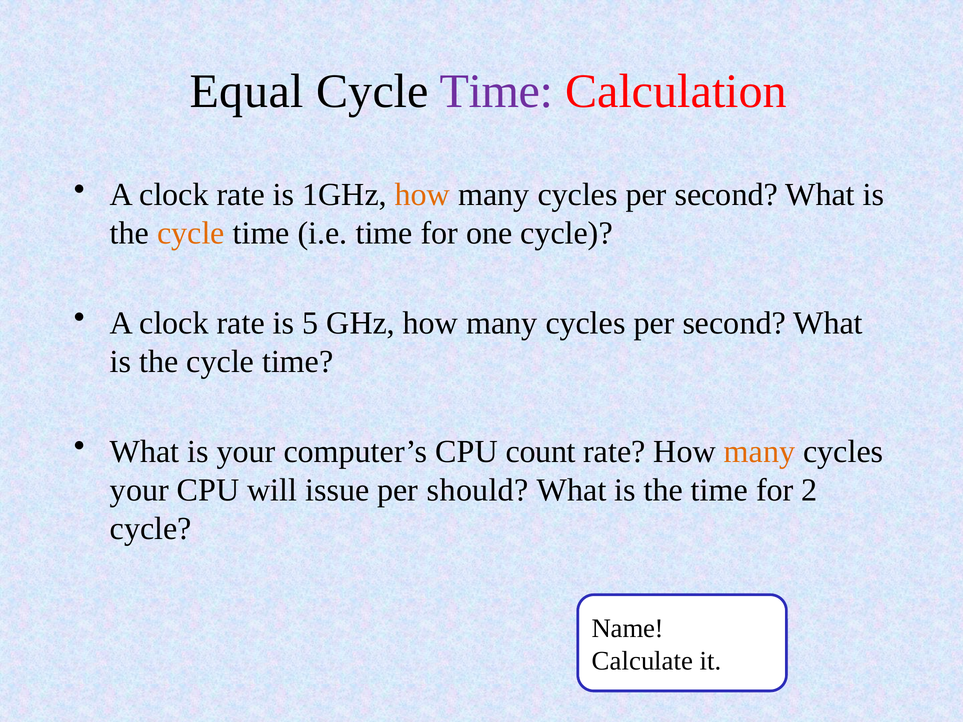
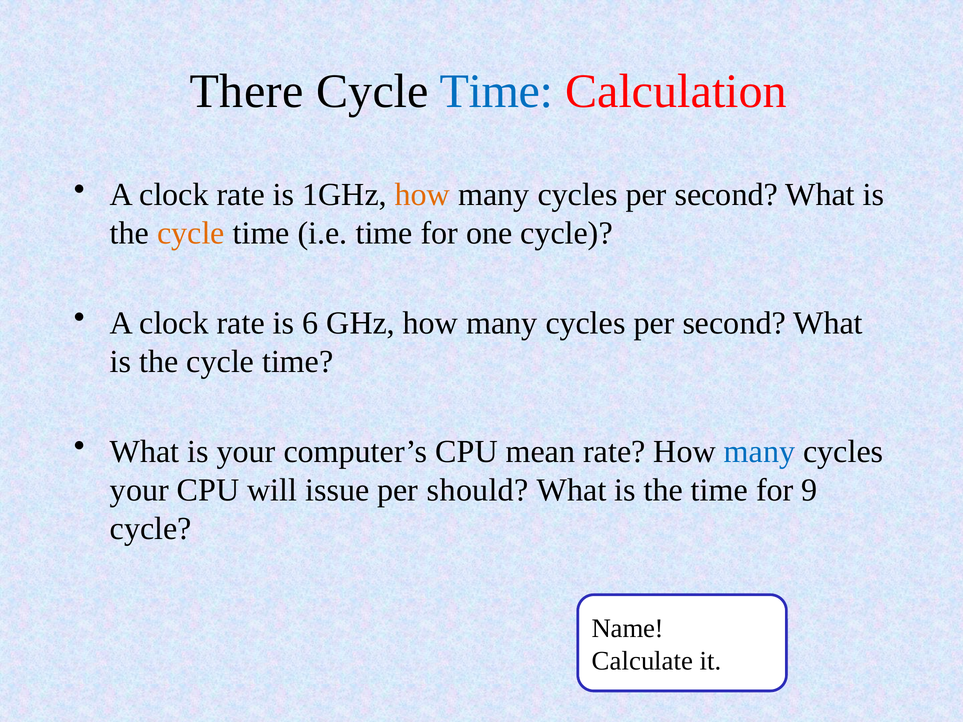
Equal: Equal -> There (247, 92)
Time colour: purple -> blue (496, 92)
5: 5 -> 6 (310, 323)
count: count -> mean (541, 452)
many colour: orange -> blue (760, 452)
2: 2 -> 9 (810, 490)
